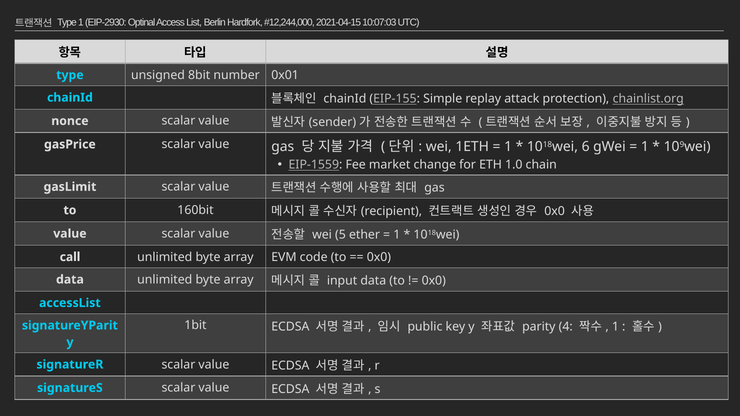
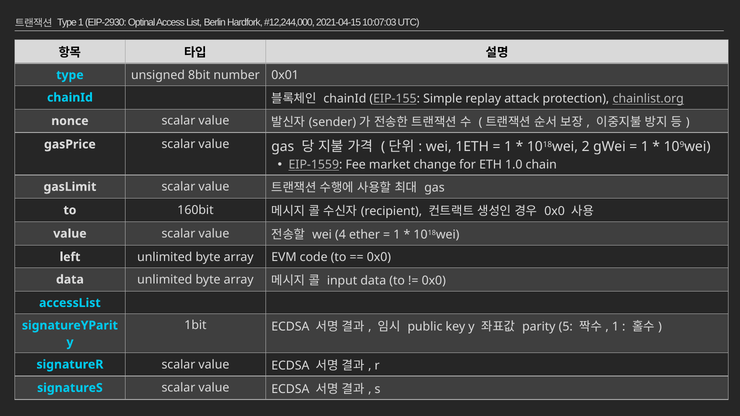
6: 6 -> 2 (586, 147)
5: 5 -> 4 (340, 235)
call: call -> left (70, 257)
4: 4 -> 5 (566, 327)
